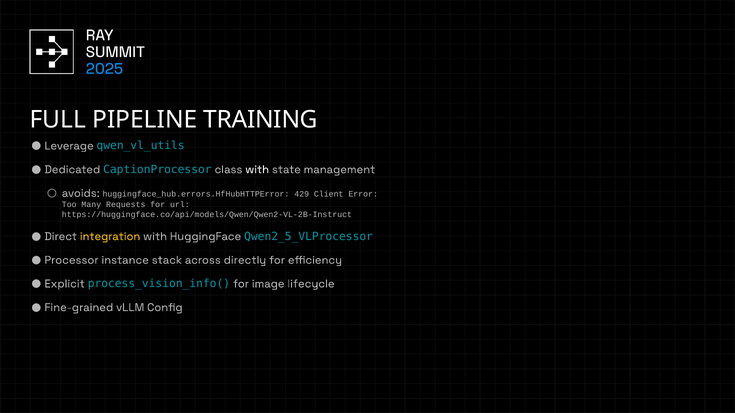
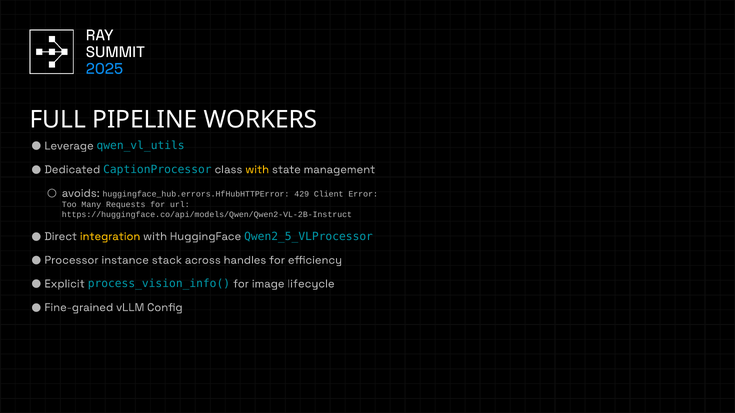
TRAINING: TRAINING -> WORKERS (260, 120)
with colour: white -> yellow (257, 170)
directly: directly -> handles (245, 260)
